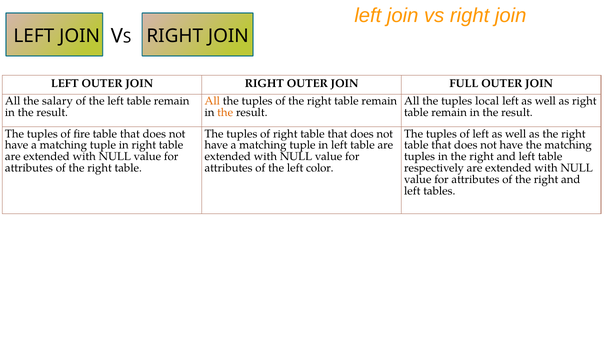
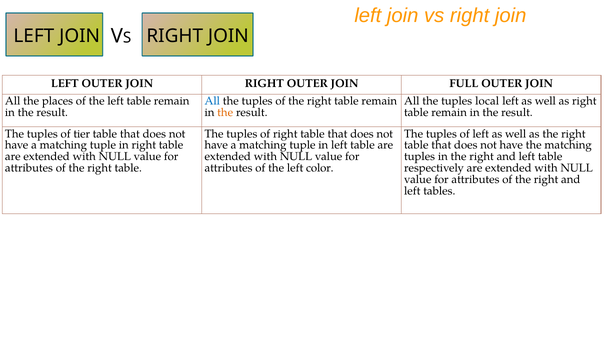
salary: salary -> places (58, 101)
All colour: orange -> blue (212, 101)
fire: fire -> tier (82, 134)
